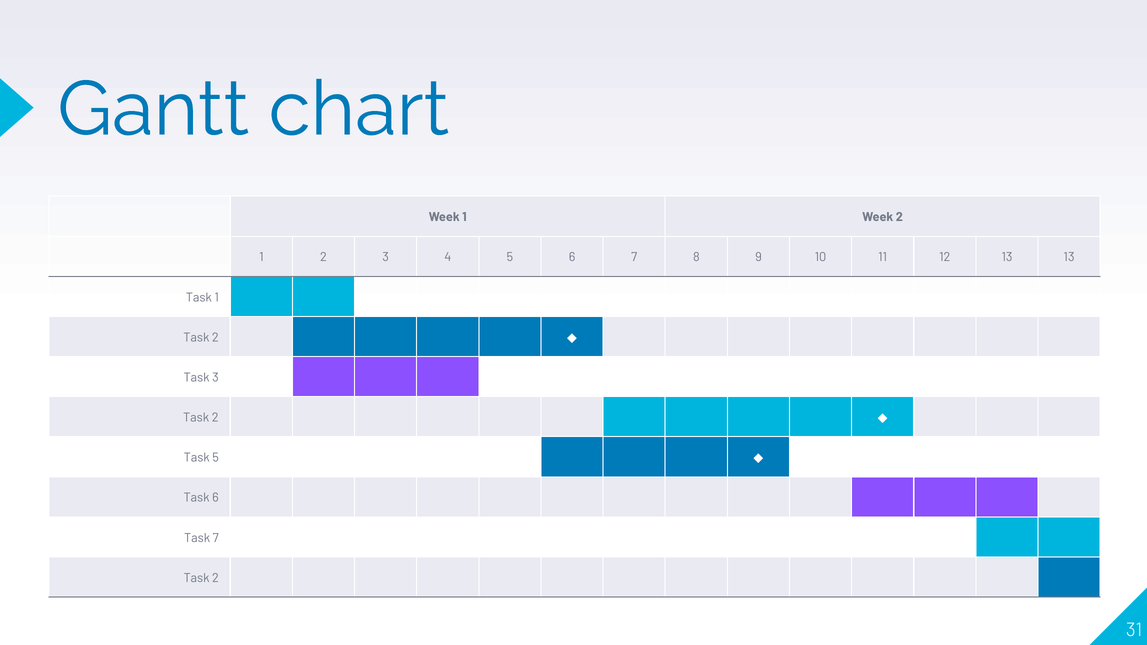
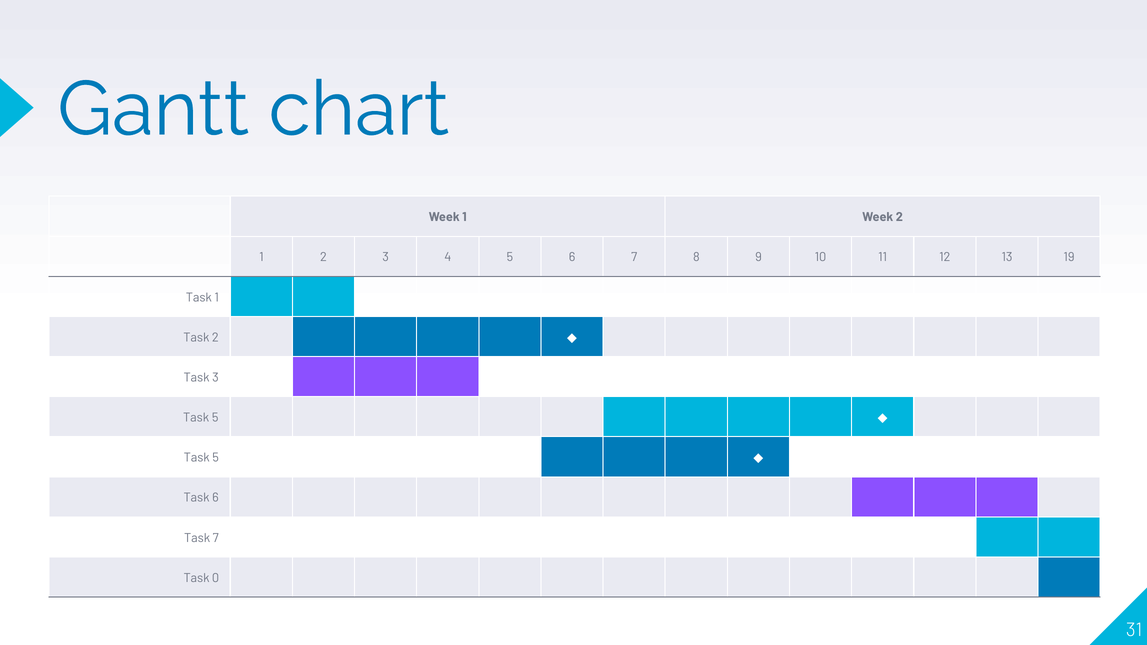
13 13: 13 -> 19 (1069, 257)
2: 2 -> 5 (215, 418)
2: 2 -> 0 (216, 578)
